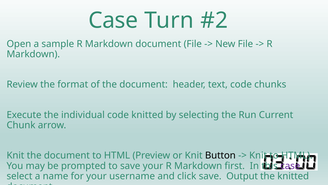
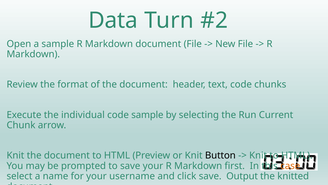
Case: Case -> Data (113, 20)
code knitted: knitted -> sample (147, 115)
case colour: purple -> orange (290, 165)
